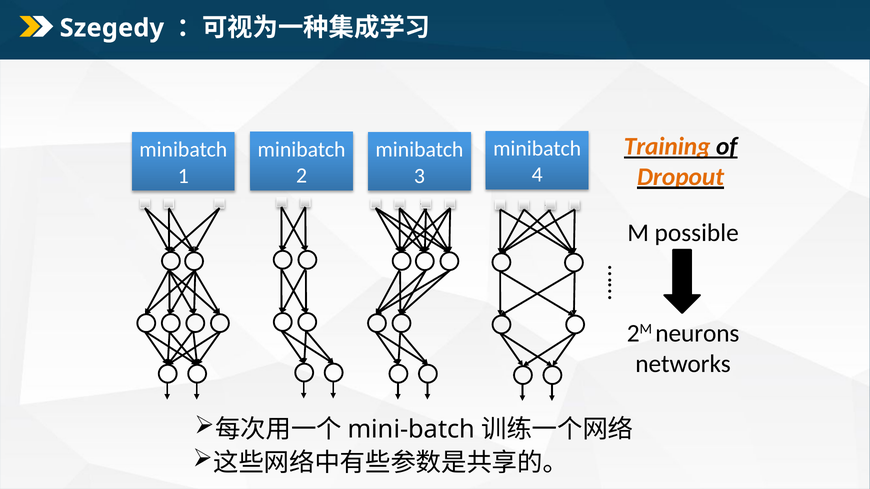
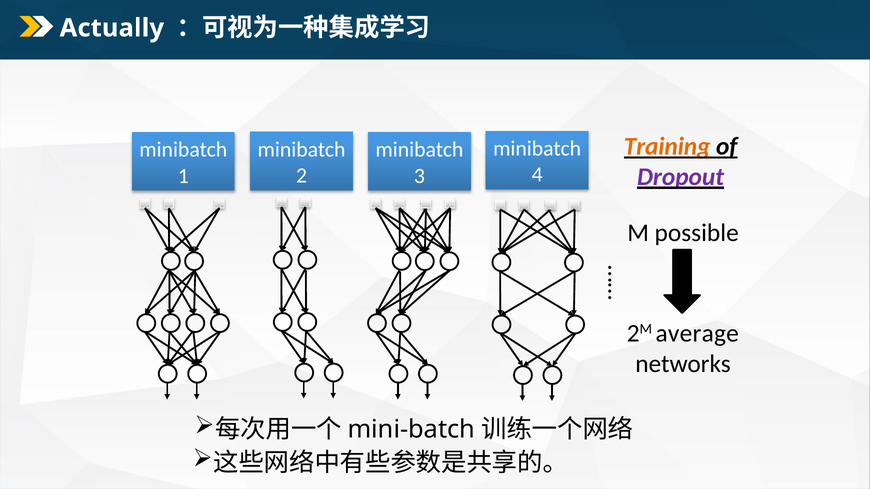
Szegedy: Szegedy -> Actually (112, 28)
Dropout colour: orange -> purple (681, 177)
neurons: neurons -> average (697, 333)
